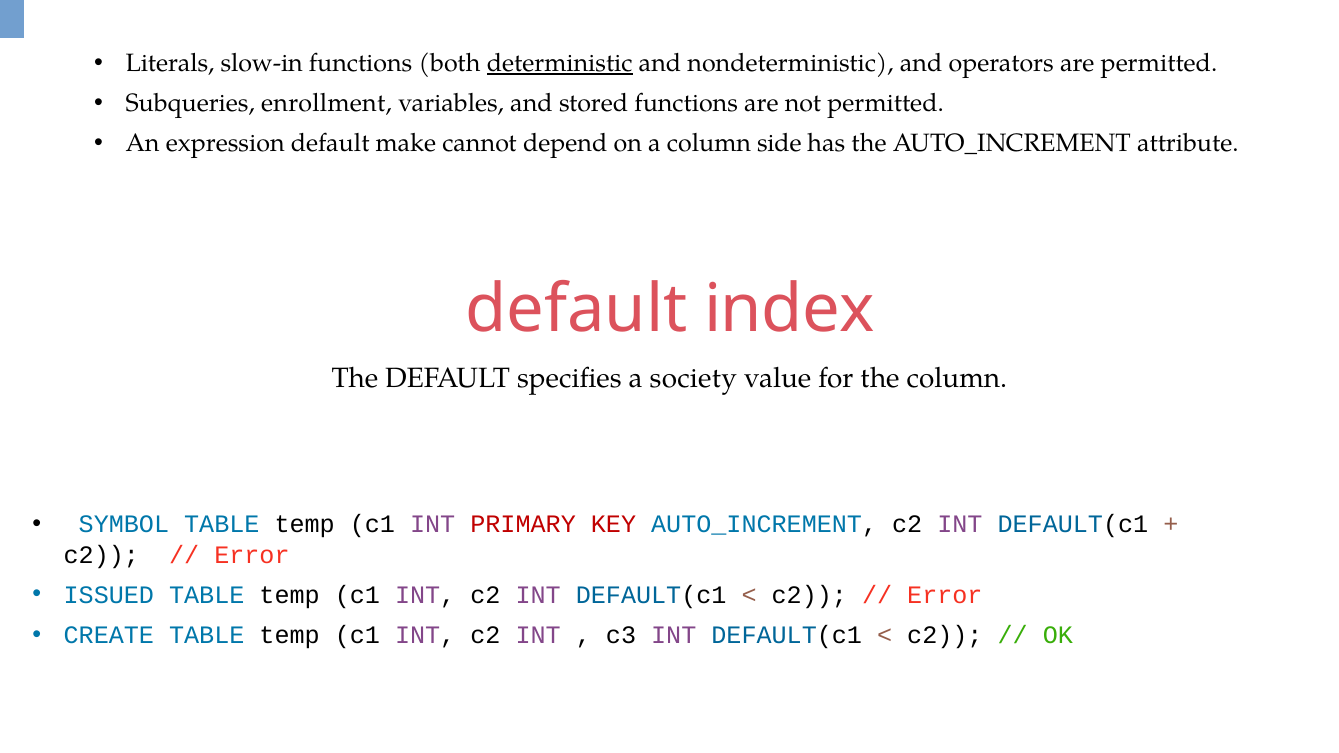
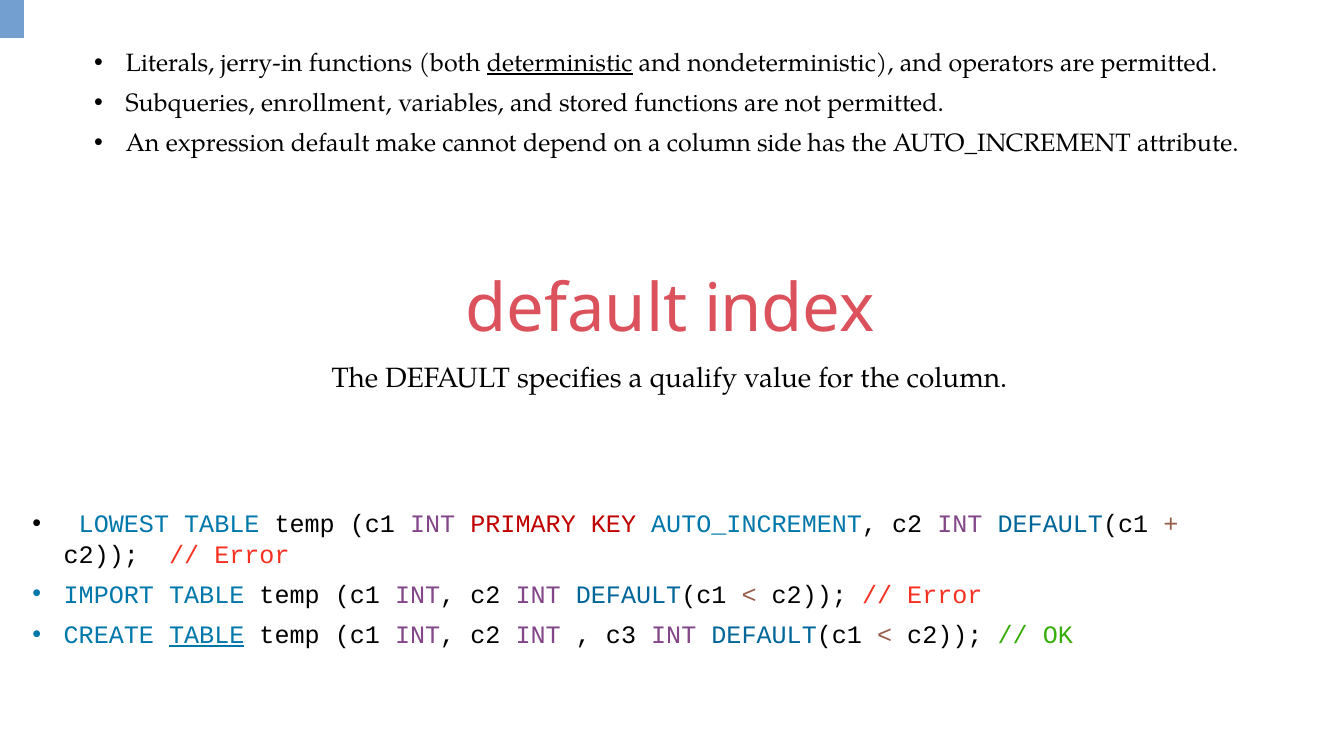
slow-in: slow-in -> jerry-in (262, 63)
society: society -> qualify (693, 378)
SYMBOL: SYMBOL -> LOWEST (124, 525)
ISSUED: ISSUED -> IMPORT (109, 595)
TABLE underline: none -> present (207, 635)
